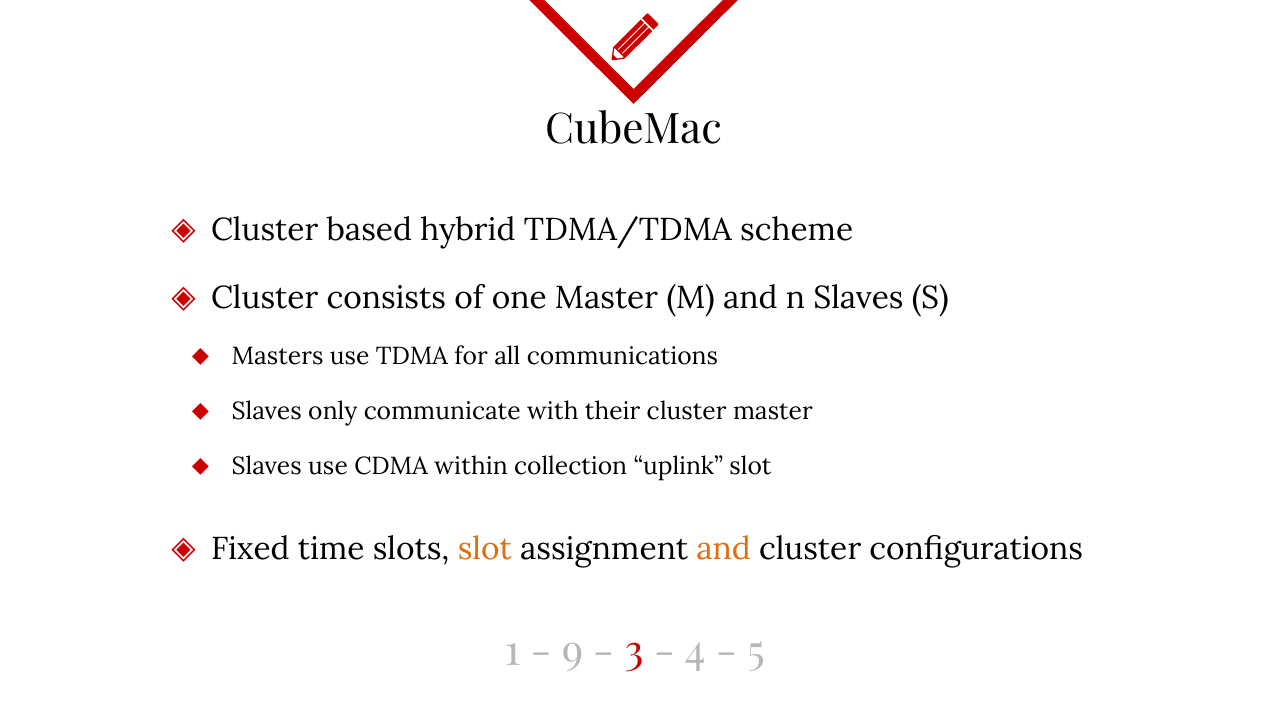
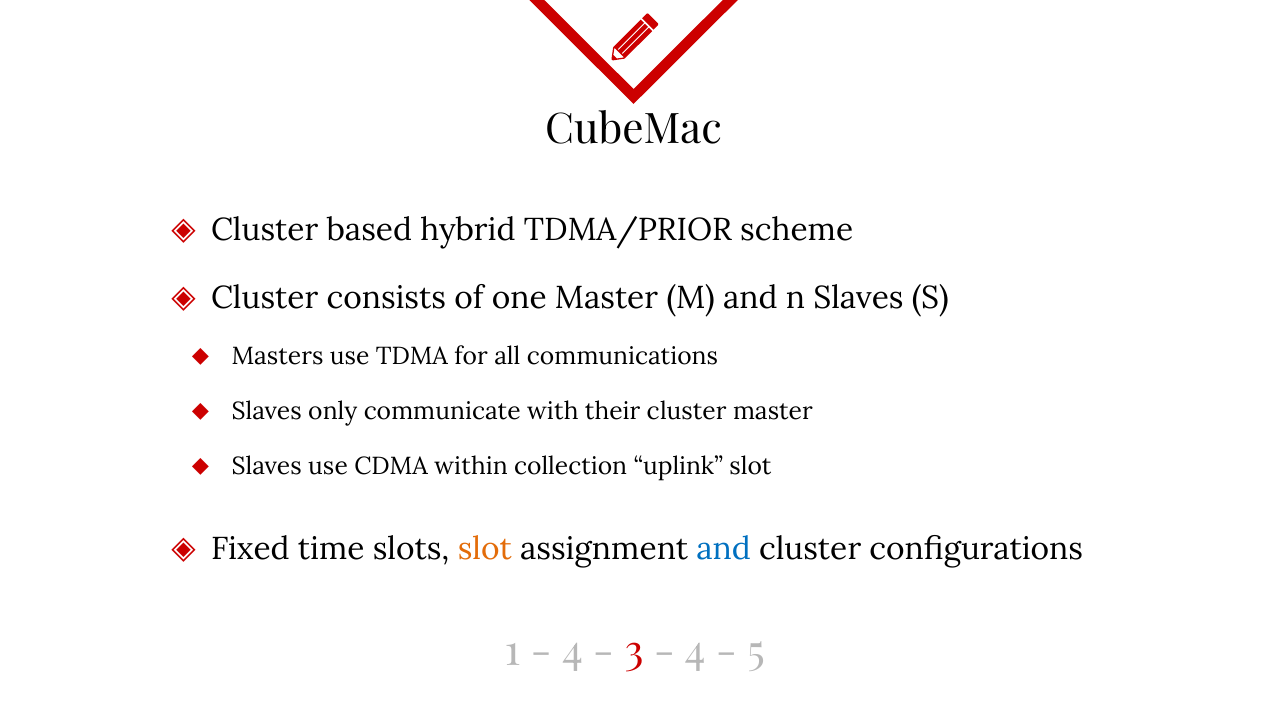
TDMA/TDMA: TDMA/TDMA -> TDMA/PRIOR (628, 230)
and colour: orange -> blue (724, 549)
9: 9 -> 4 (573, 651)
